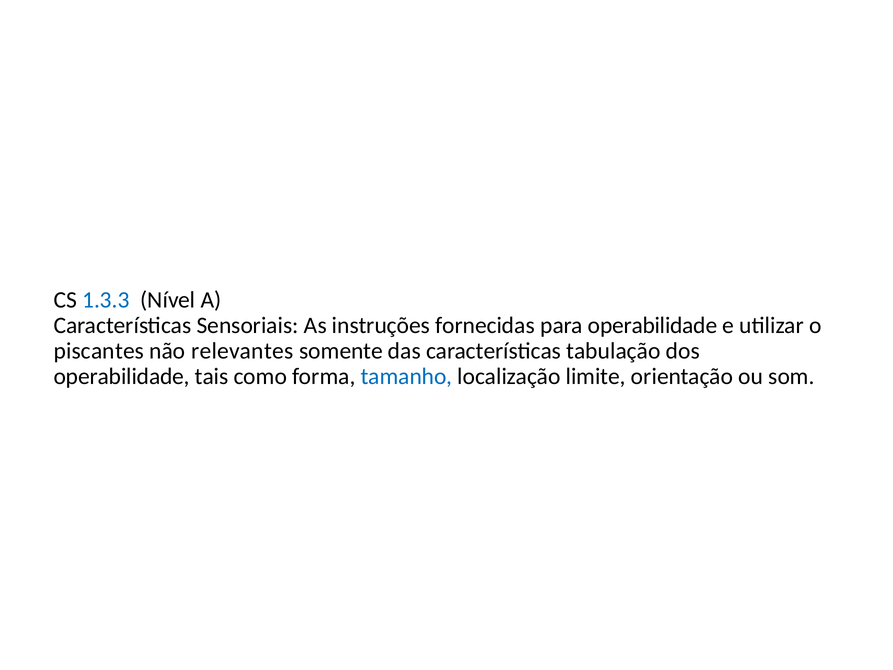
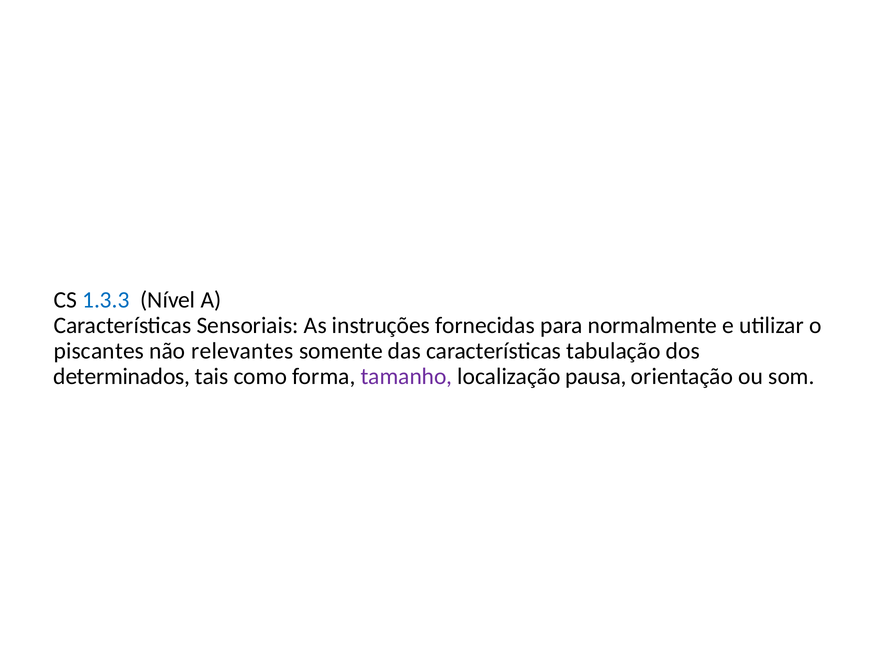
para operabilidade: operabilidade -> normalmente (653, 325)
operabilidade: operabilidade -> determinados (122, 376)
tamanho colour: blue -> purple (406, 376)
limite: limite -> pausa (596, 376)
